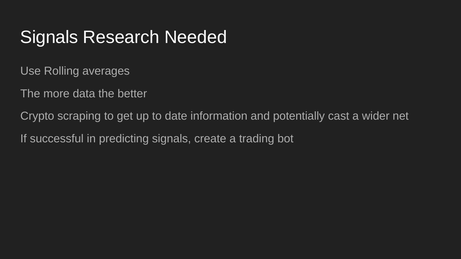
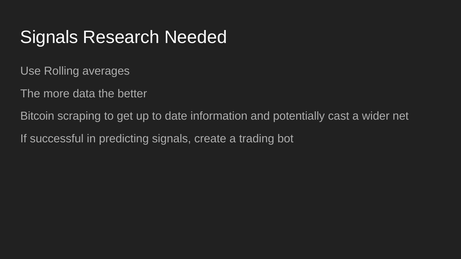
Crypto: Crypto -> Bitcoin (37, 116)
